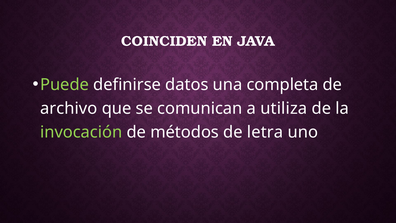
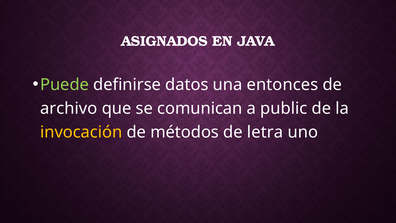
COINCIDEN: COINCIDEN -> ASIGNADOS (164, 41)
completa: completa -> entonces (282, 85)
utiliza: utiliza -> public (284, 108)
invocación colour: light green -> yellow (81, 132)
